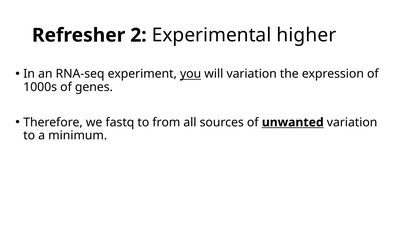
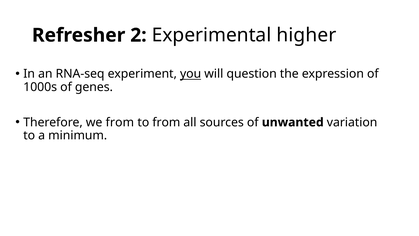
will variation: variation -> question (252, 74)
we fastq: fastq -> from (120, 122)
unwanted underline: present -> none (293, 122)
